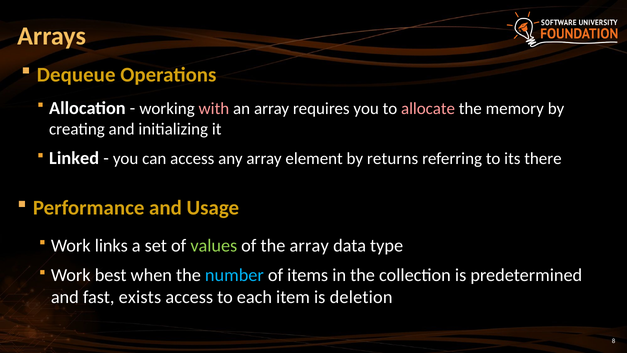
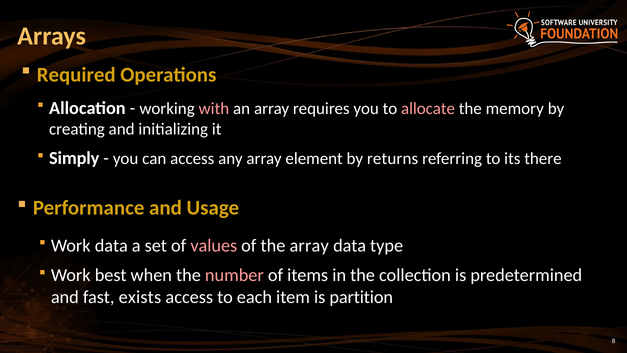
Dequeue: Dequeue -> Required (76, 75)
Linked: Linked -> Simply (74, 158)
Work links: links -> data (111, 245)
values colour: light green -> pink (214, 245)
number colour: light blue -> pink (234, 275)
deletion: deletion -> partition (361, 297)
